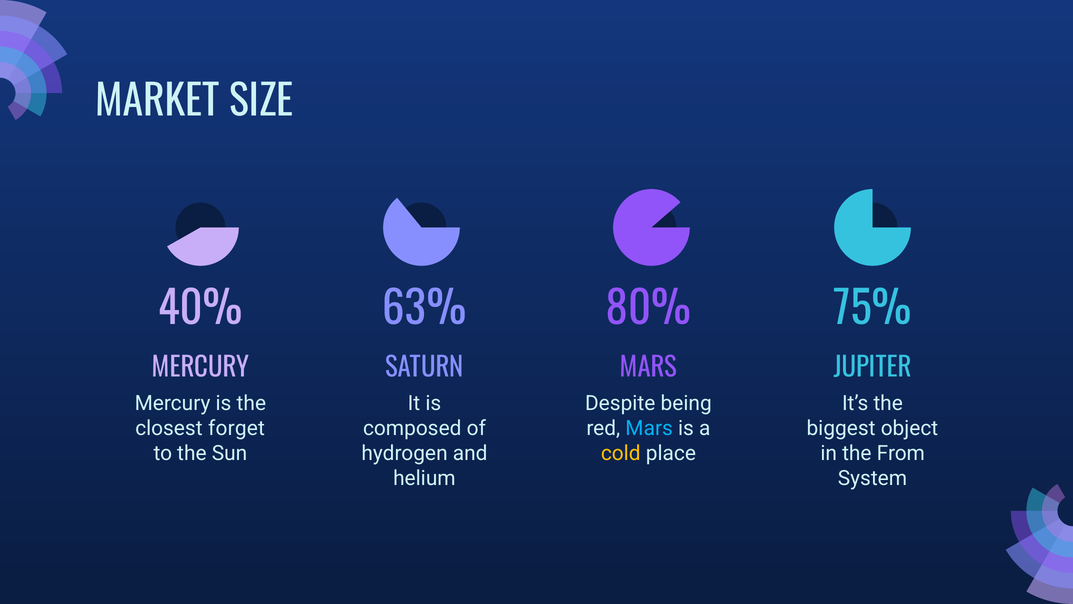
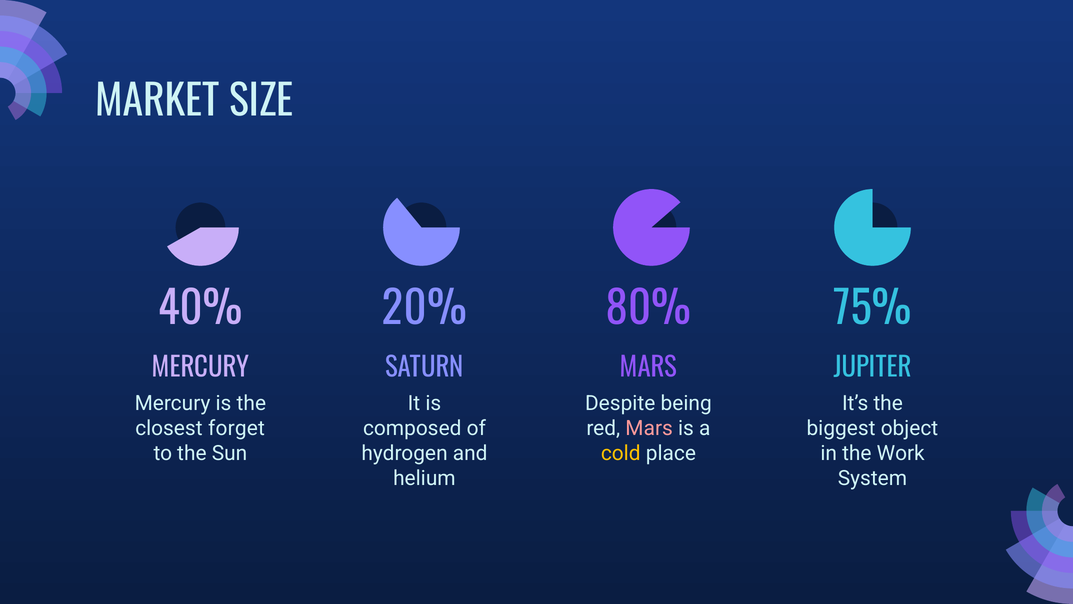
63%: 63% -> 20% (424, 310)
Mars colour: light blue -> pink (649, 428)
From: From -> Work (901, 453)
